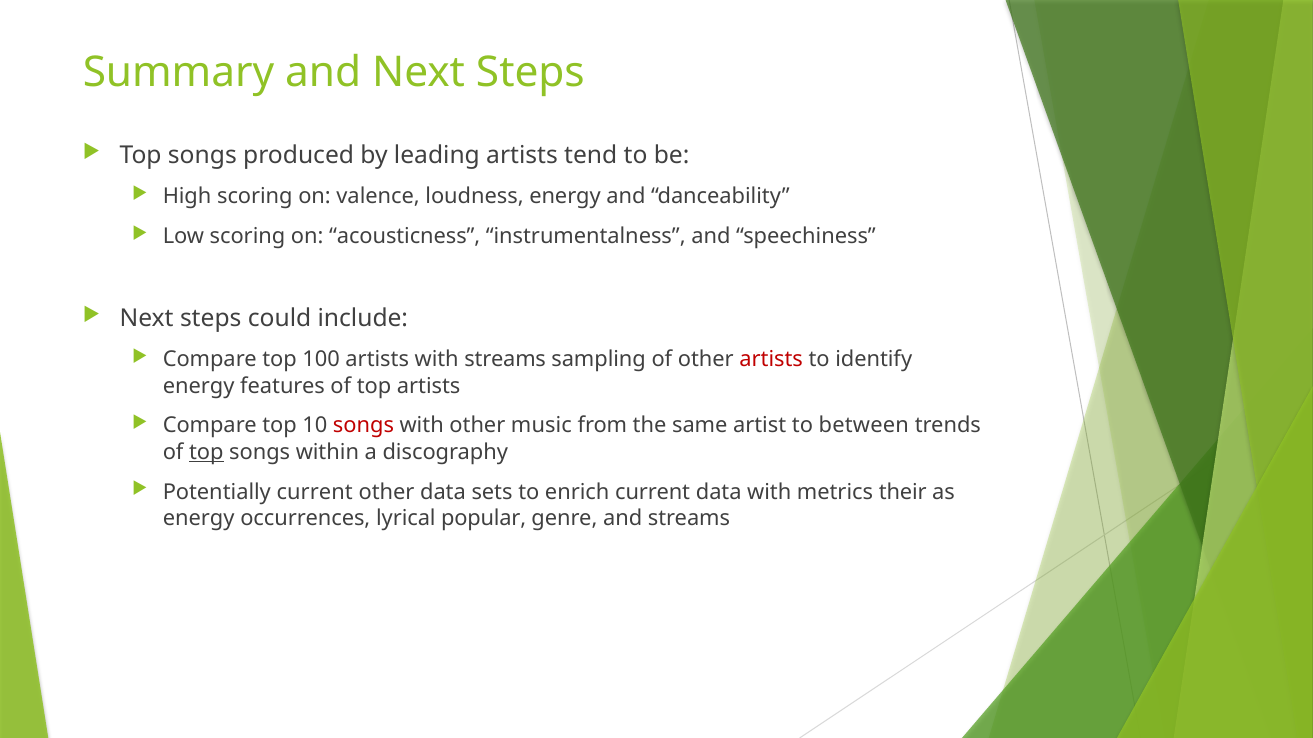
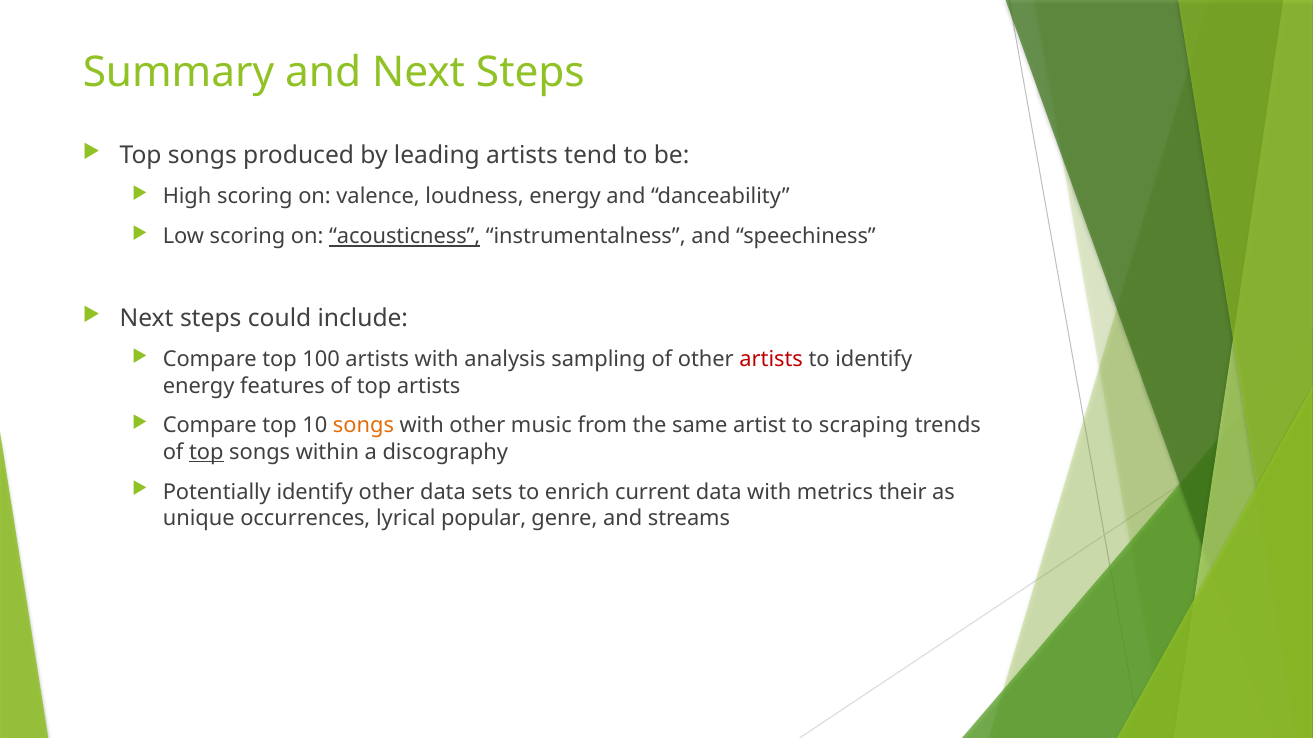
acousticness underline: none -> present (405, 237)
with streams: streams -> analysis (505, 360)
songs colour: red -> orange (363, 426)
between: between -> scraping (864, 426)
Potentially current: current -> identify (315, 492)
energy: energy -> unique (199, 518)
